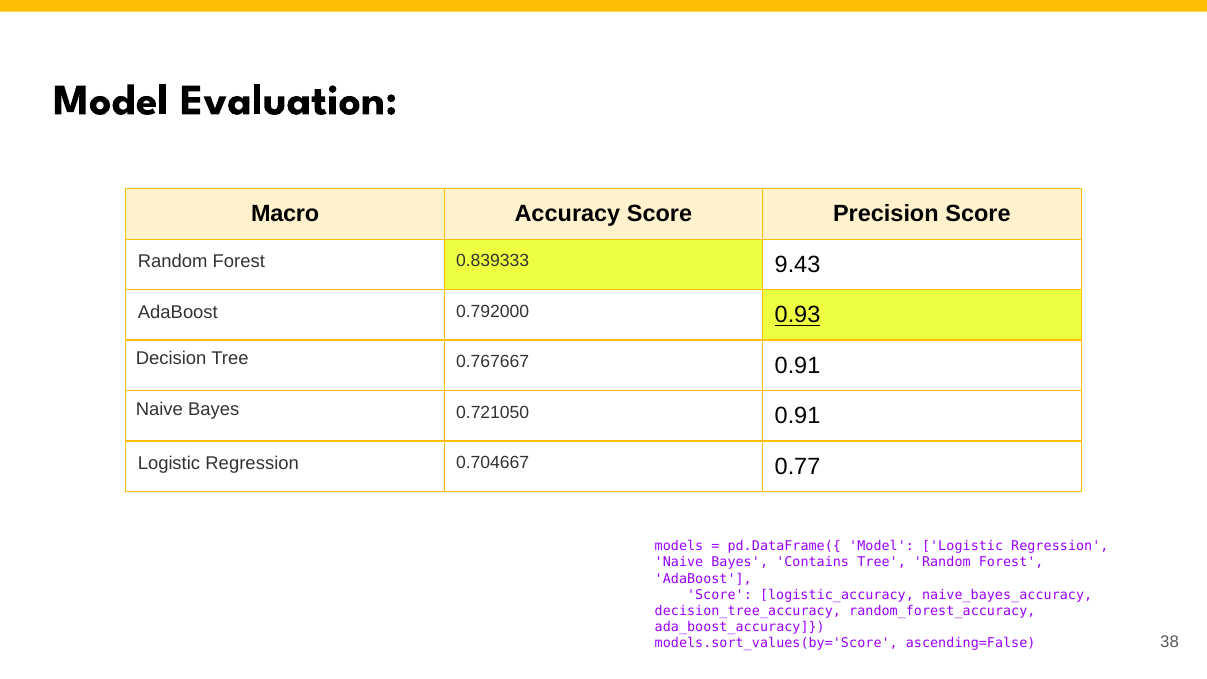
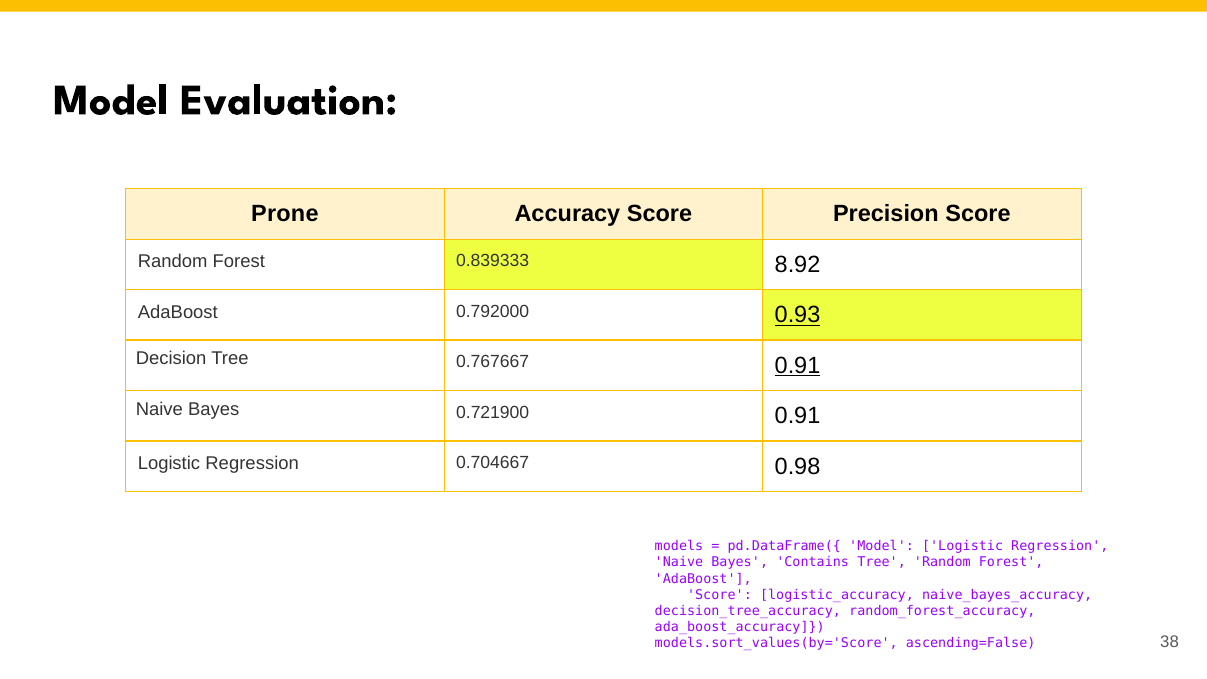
Macro: Macro -> Prone (285, 214)
9.43: 9.43 -> 8.92 (798, 265)
0.91 underline: none -> present (798, 366)
0.721050: 0.721050 -> 0.721900 (493, 413)
0.77: 0.77 -> 0.98 (798, 467)
